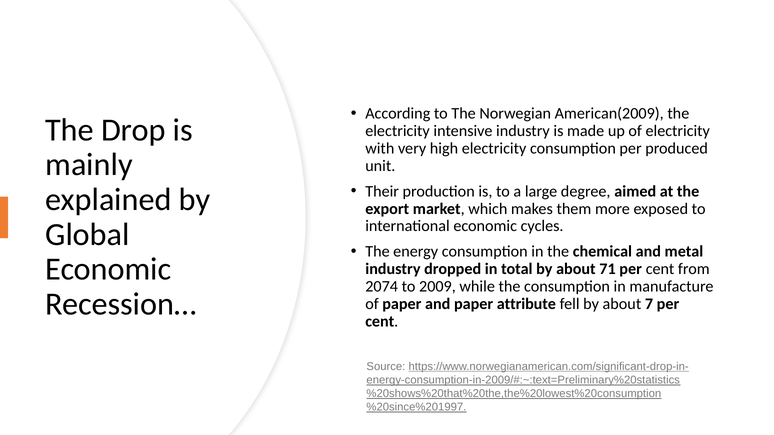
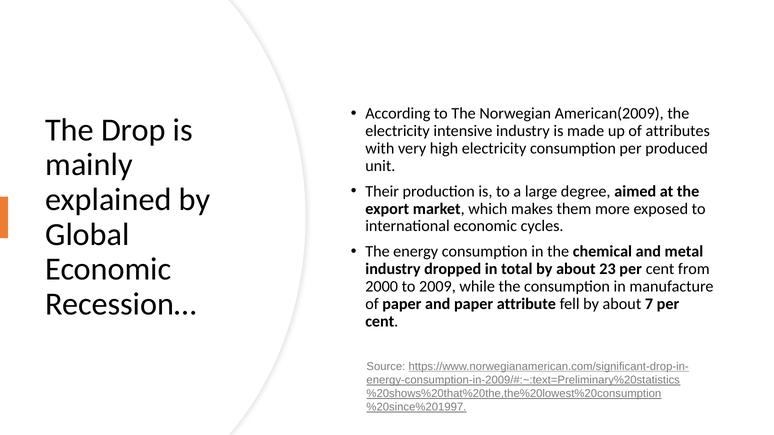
of electricity: electricity -> attributes (678, 131)
71: 71 -> 23 (608, 269)
2074: 2074 -> 2000 (382, 287)
